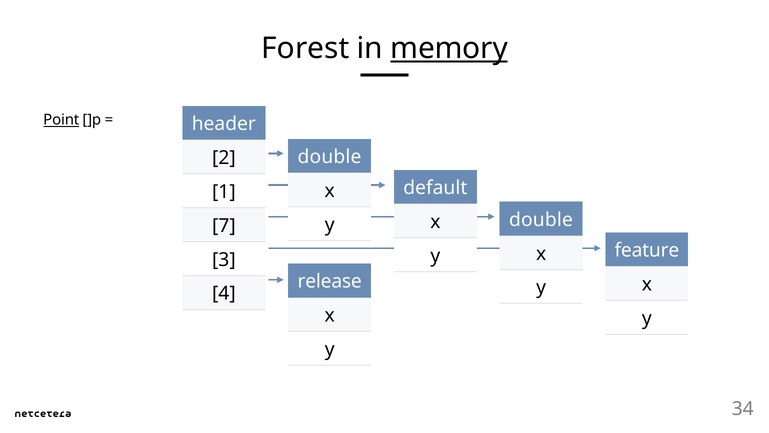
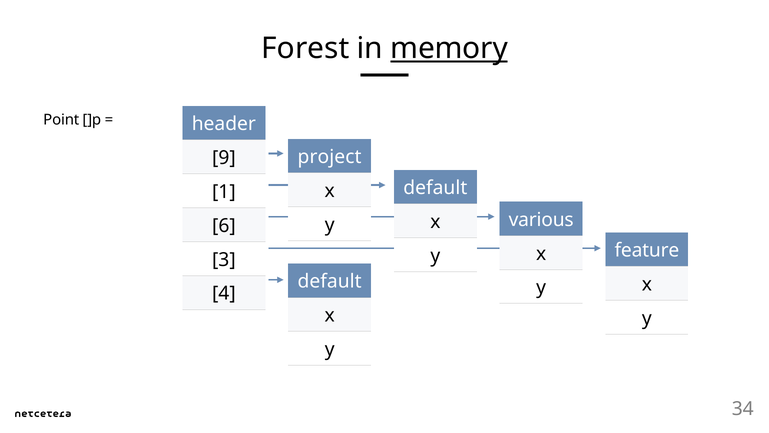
Point underline: present -> none (61, 120)
double: double -> project (330, 157)
2: 2 -> 9 (224, 158)
double: double -> various (541, 220)
7: 7 -> 6 (224, 226)
release: release -> default (330, 281)
